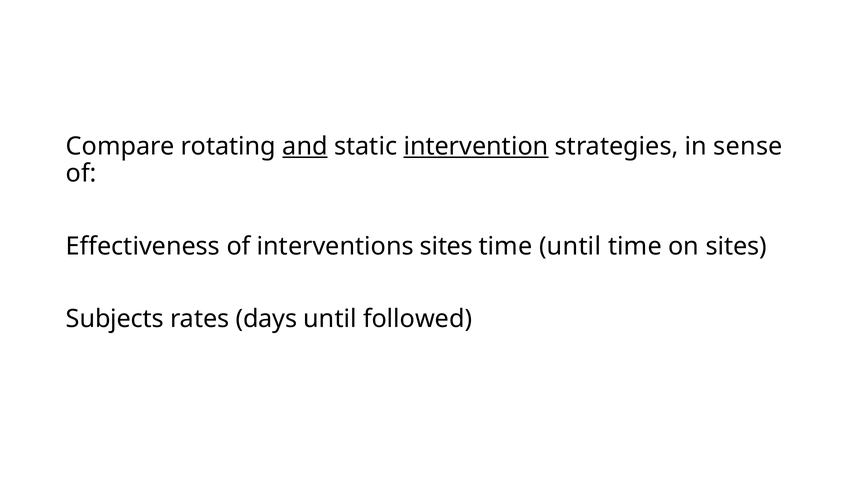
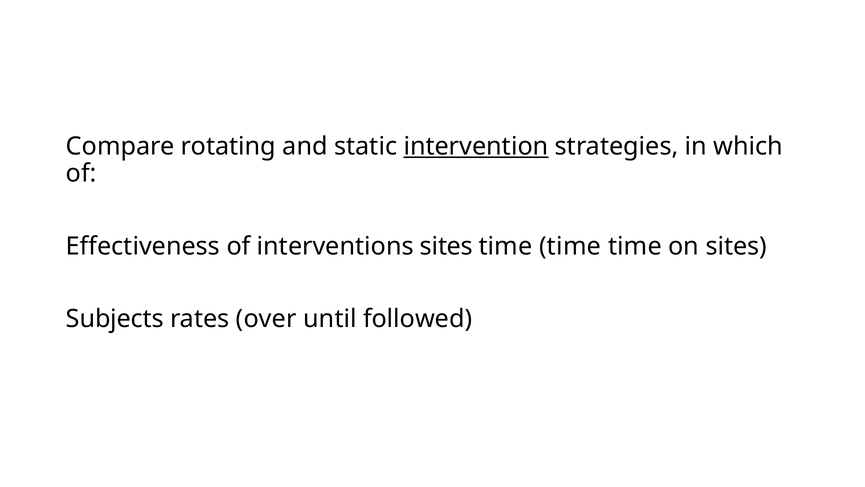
and underline: present -> none (305, 146)
sense: sense -> which (748, 146)
until: until -> time (570, 246)
days: days -> over (266, 319)
